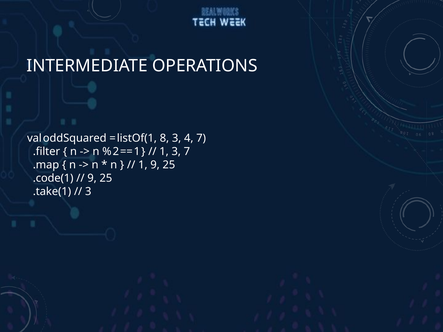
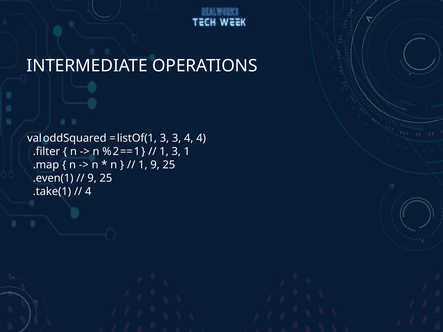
listOf(1 8: 8 -> 3 (164, 138)
4 7: 7 -> 4 (201, 138)
3 7: 7 -> 1 (187, 152)
.code(1: .code(1 -> .even(1 (53, 178)
3: 3 -> 4 (88, 191)
